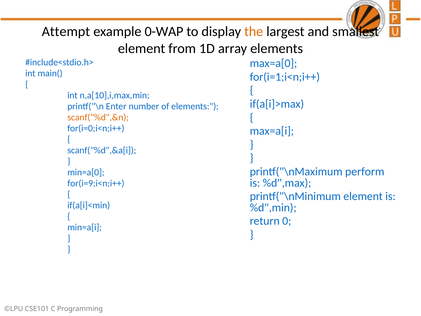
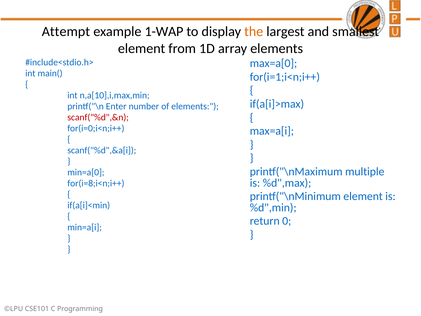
0-WAP: 0-WAP -> 1-WAP (164, 32)
scanf("%d",&n colour: orange -> red (98, 117)
perform: perform -> multiple (365, 172)
for(i=9;i<n;i++: for(i=9;i<n;i++ -> for(i=8;i<n;i++ (96, 183)
